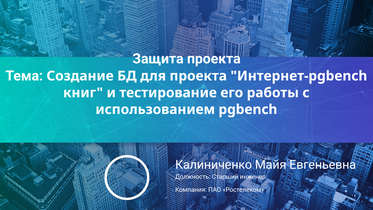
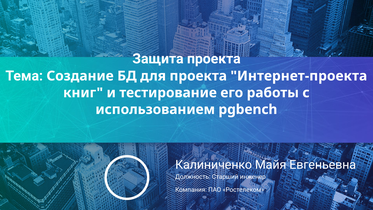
Интернет-pgbench: Интернет-pgbench -> Интернет-проекта (299, 76)
